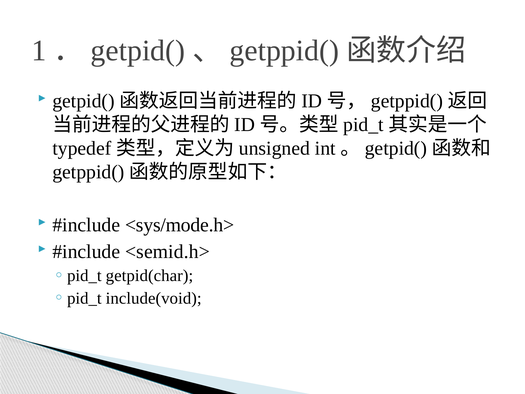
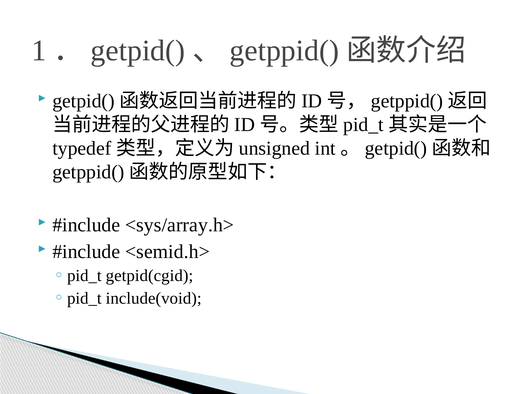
<sys/mode.h>: <sys/mode.h> -> <sys/array.h> (180, 225)
getpid(char: getpid(char -> getpid(cgid (149, 276)
